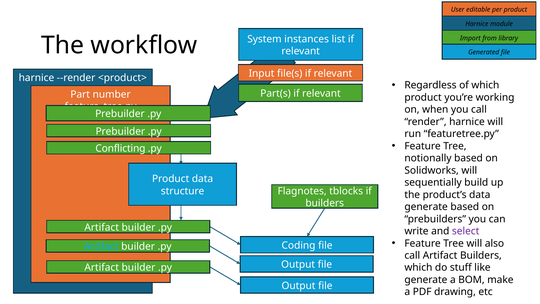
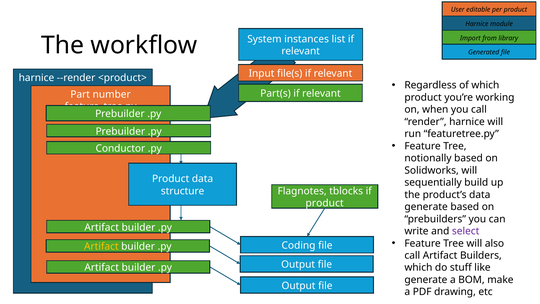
Conflicting: Conflicting -> Conductor (120, 148)
builders: builders -> product (325, 203)
Artifact colour: light blue -> yellow (101, 246)
